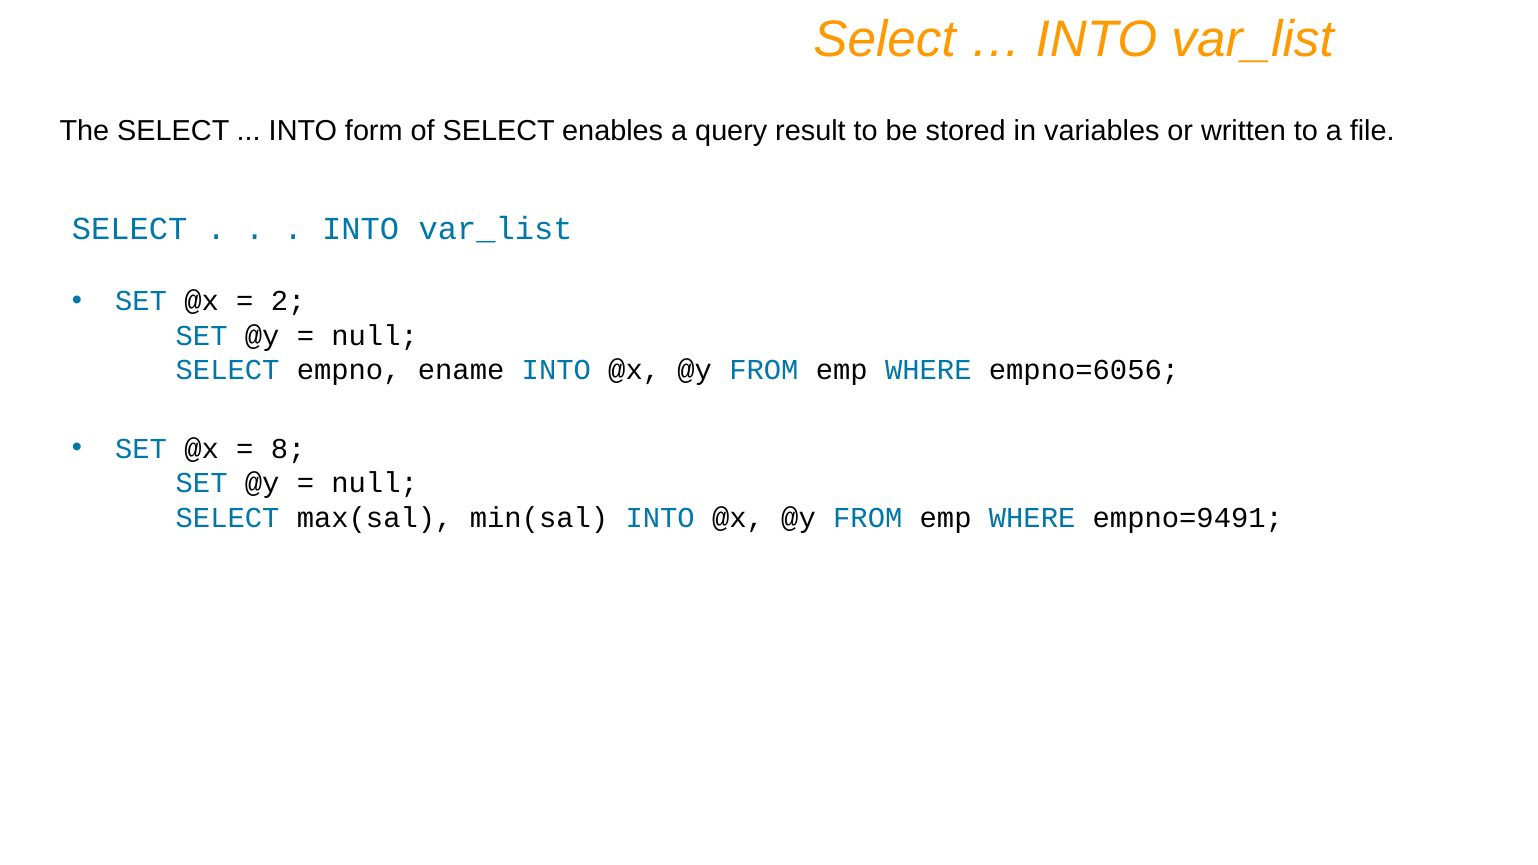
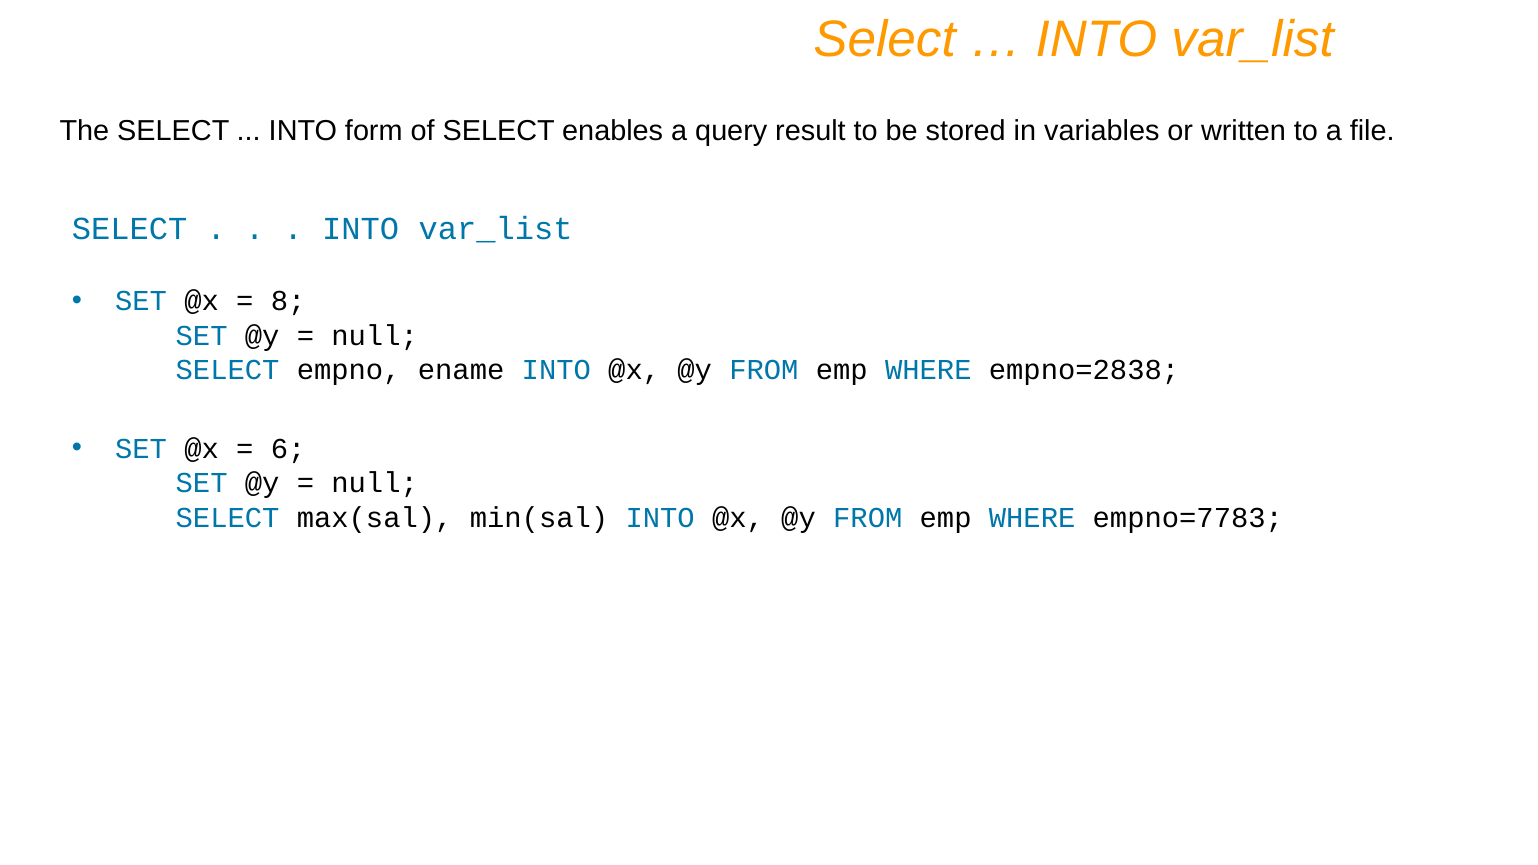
2: 2 -> 8 (288, 301)
empno=6056: empno=6056 -> empno=2838 (1084, 370)
8: 8 -> 6 (288, 449)
empno=9491: empno=9491 -> empno=7783 (1188, 518)
